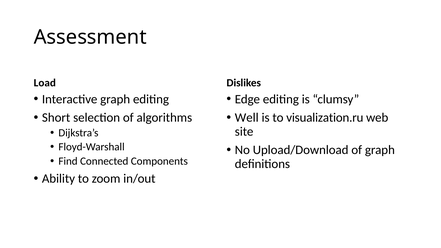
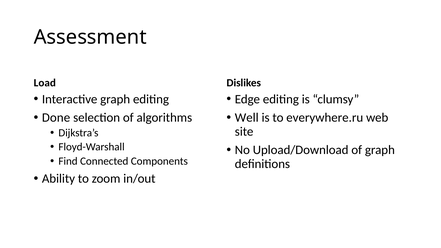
Short: Short -> Done (56, 118)
visualization.ru: visualization.ru -> everywhere.ru (325, 118)
